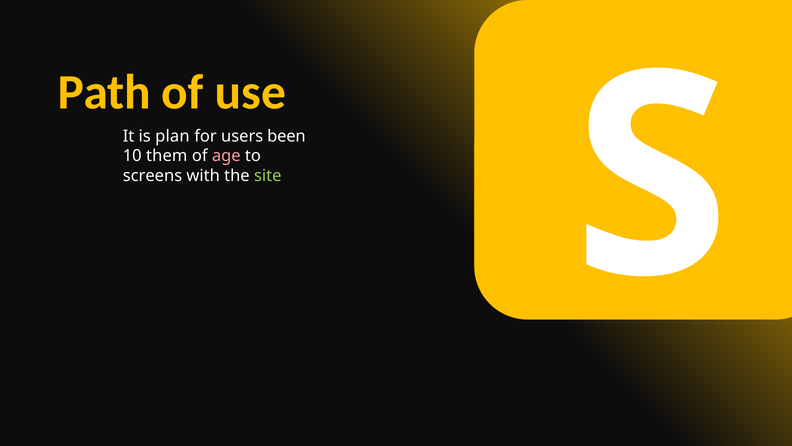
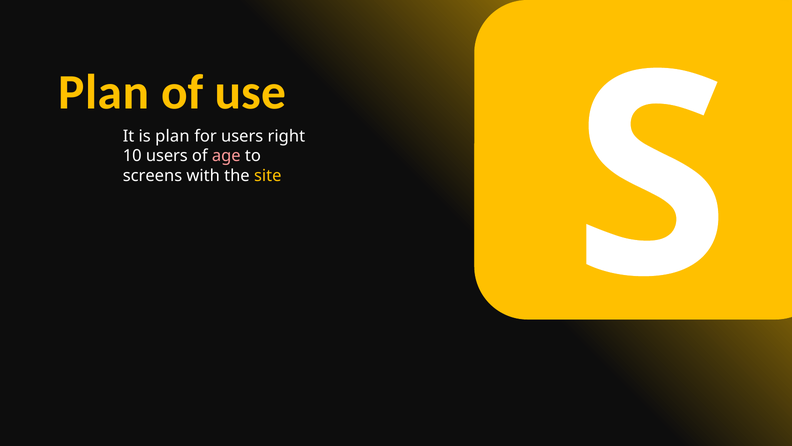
Path: Path -> Plan (104, 92)
been: been -> right (286, 136)
10 them: them -> users (167, 156)
site colour: light green -> yellow (268, 176)
